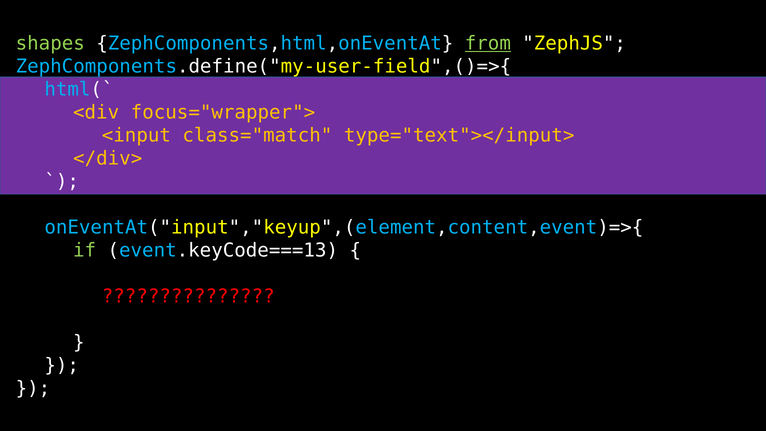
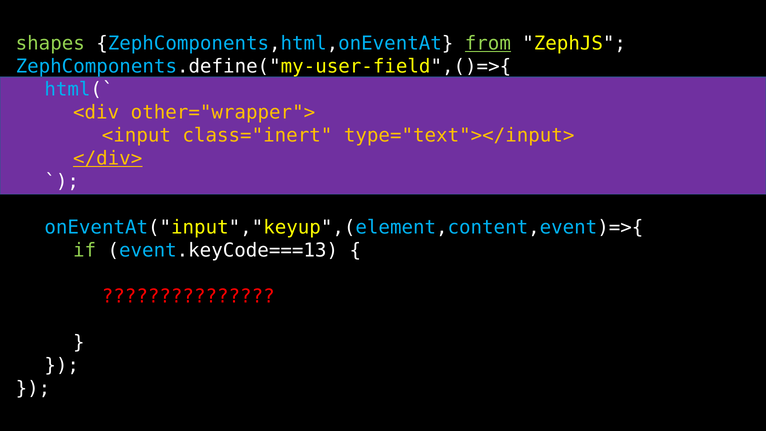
focus="wrapper">: focus="wrapper"> -> other="wrapper"> (223, 112)
class="match: class="match -> class="inert (257, 135)
</div> underline: none -> present (108, 158)
